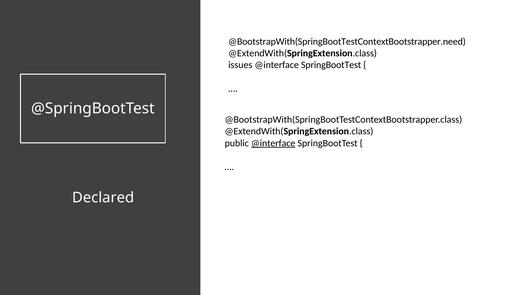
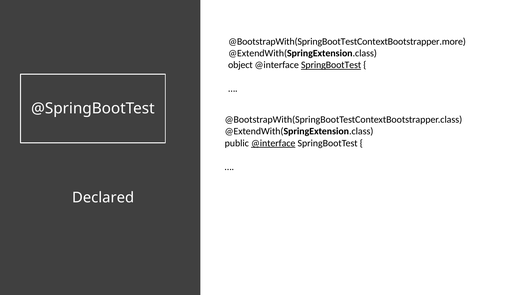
@BootstrapWith(SpringBootTestContextBootstrapper.need: @BootstrapWith(SpringBootTestContextBootstrapper.need -> @BootstrapWith(SpringBootTestContextBootstrapper.more (347, 41)
issues: issues -> object (240, 65)
SpringBootTest underline: none -> present (331, 65)
